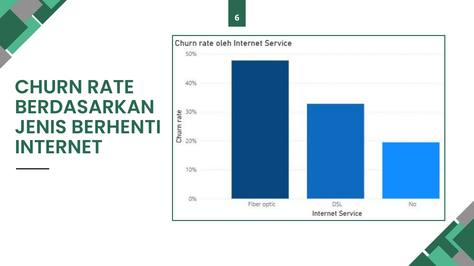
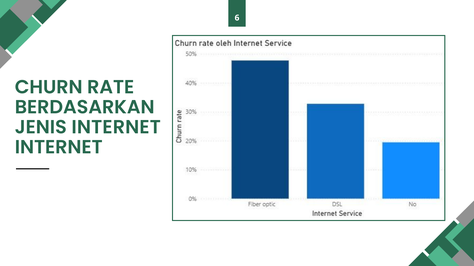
JENIS BERHENTI: BERHENTI -> INTERNET (116, 128)
